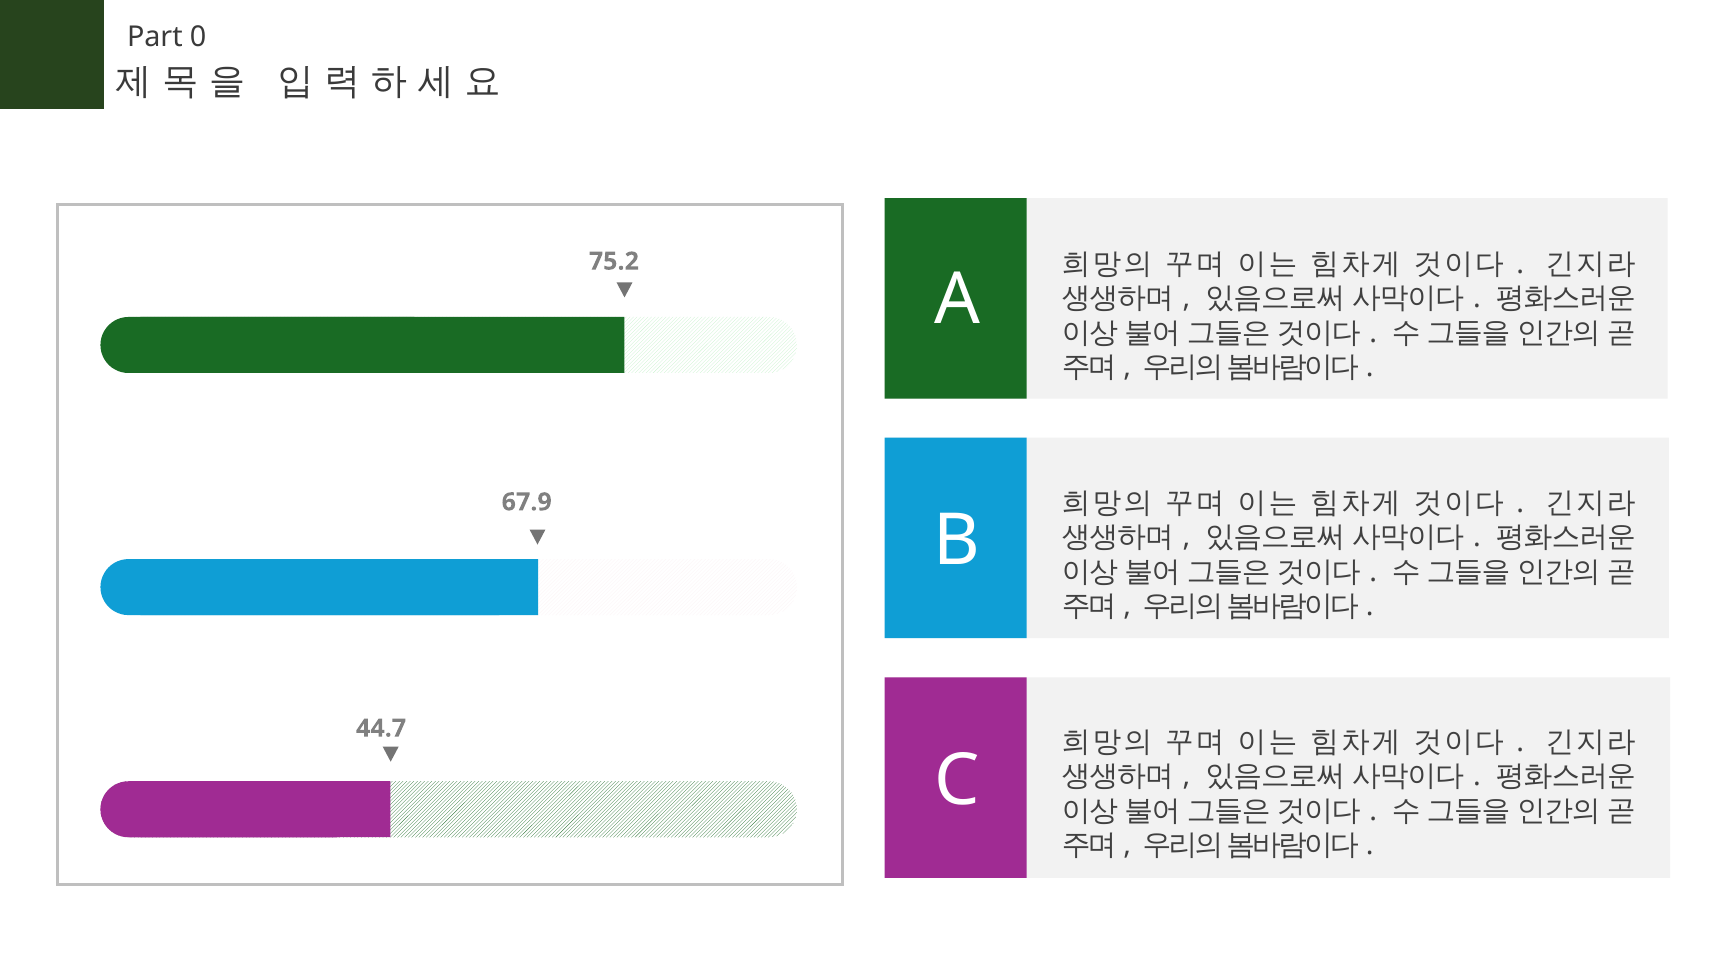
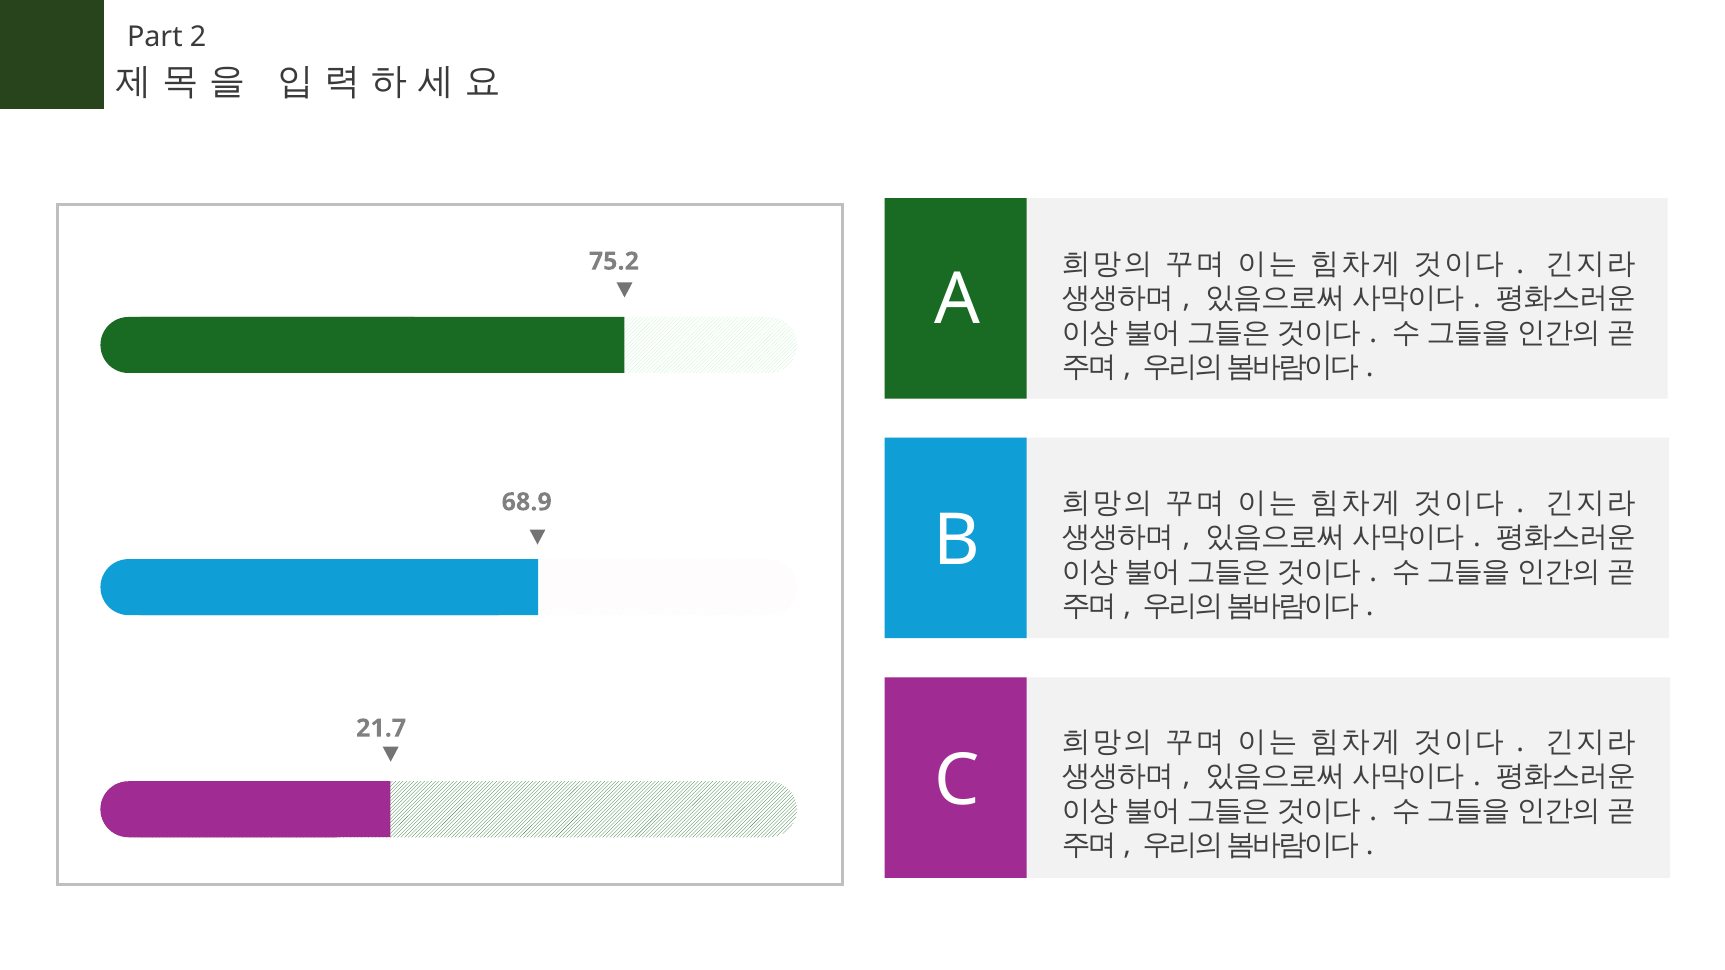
0: 0 -> 2 (198, 37)
67.9: 67.9 -> 68.9 (527, 502)
44.7: 44.7 -> 21.7 (381, 728)
